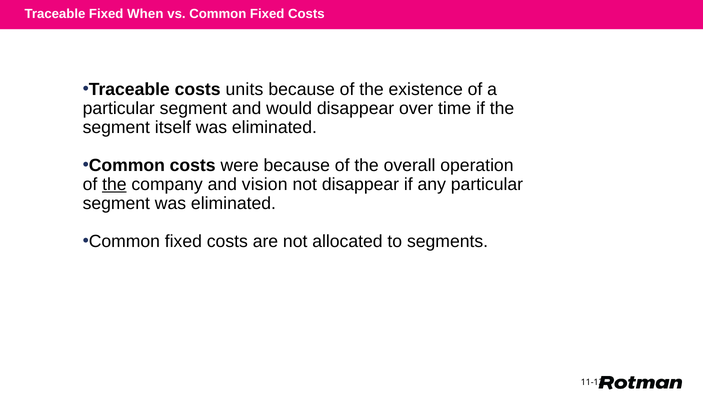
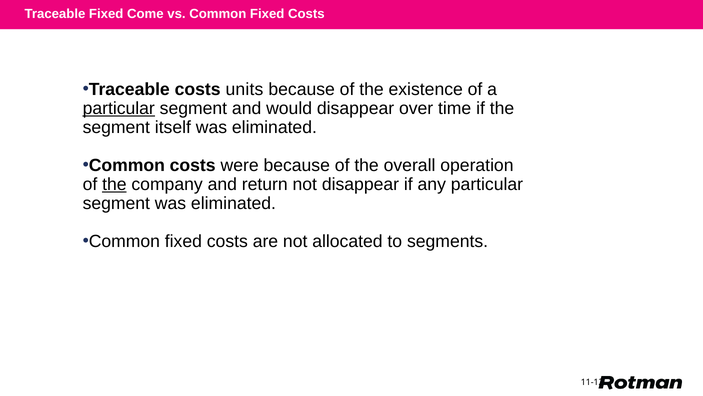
When: When -> Come (145, 14)
particular underline: none -> present (119, 108)
vision: vision -> return (265, 184)
